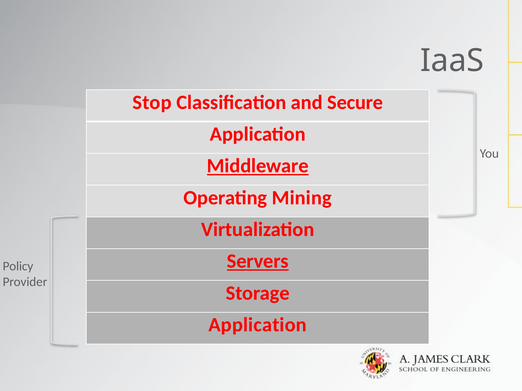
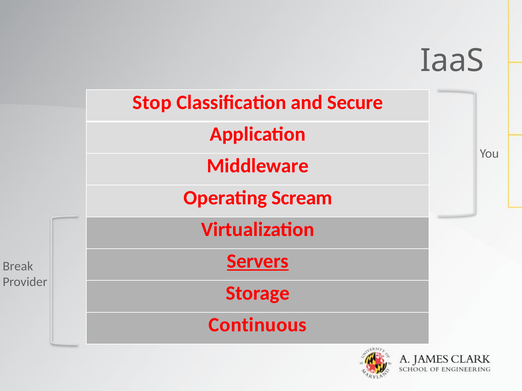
Middleware underline: present -> none (258, 166)
Mining: Mining -> Scream (302, 198)
Policy: Policy -> Break (18, 267)
Application: Application -> Continuous (258, 325)
